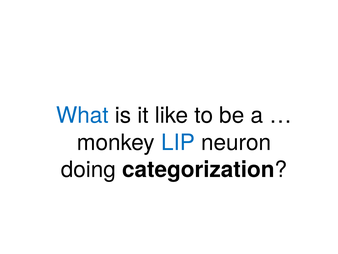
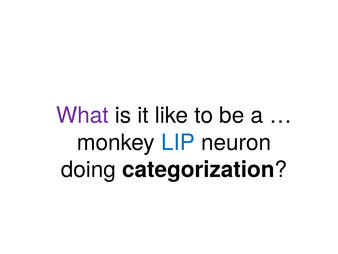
What colour: blue -> purple (82, 115)
